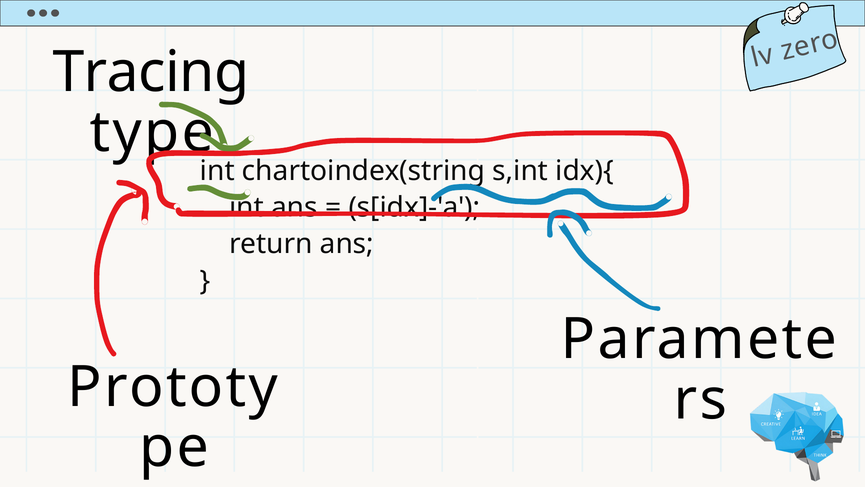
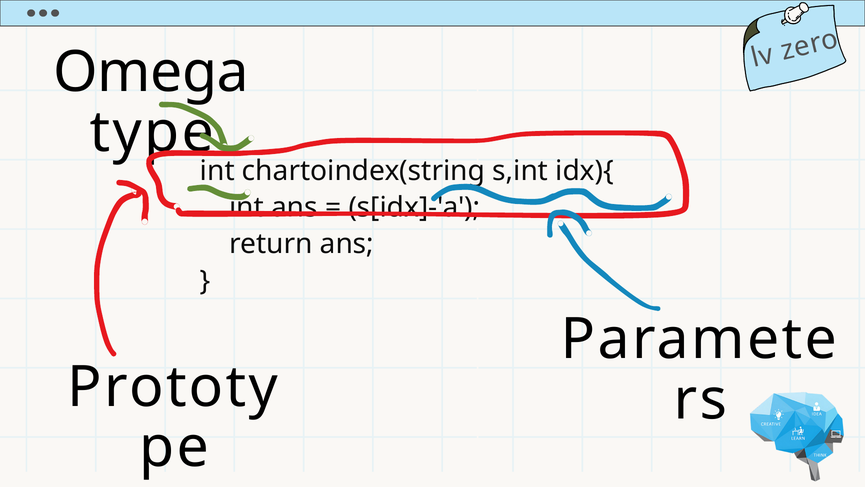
Tracing: Tracing -> Omega (151, 72)
